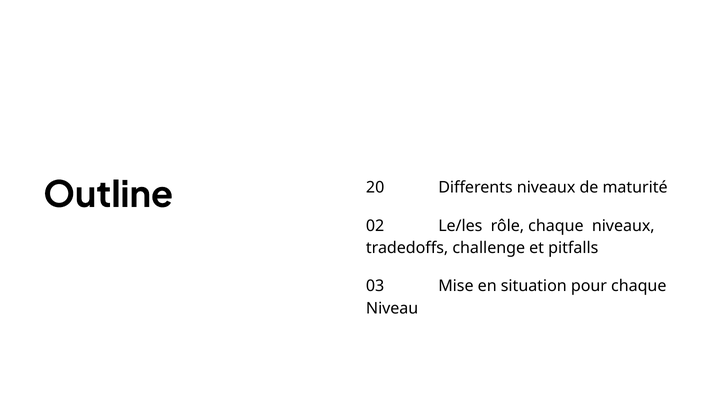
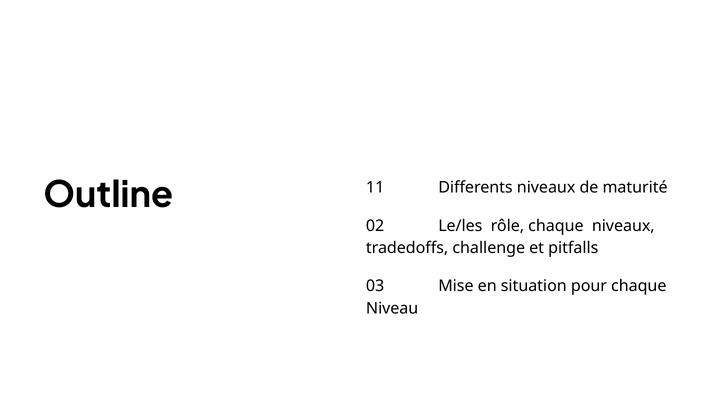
20: 20 -> 11 (375, 187)
